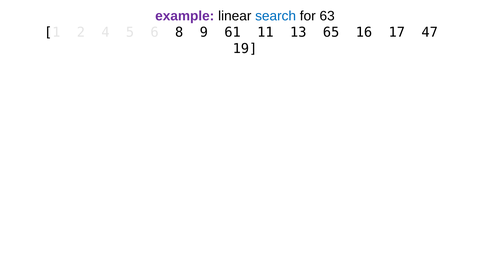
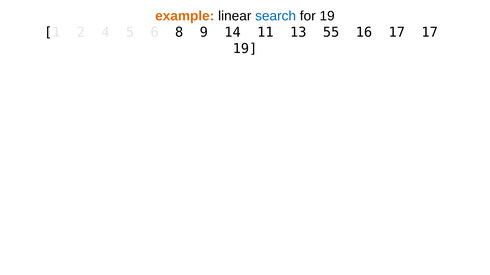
example colour: purple -> orange (185, 16)
for 63: 63 -> 19 (327, 16)
61: 61 -> 14 (233, 32)
65: 65 -> 55 (331, 32)
17 47: 47 -> 17 (430, 32)
